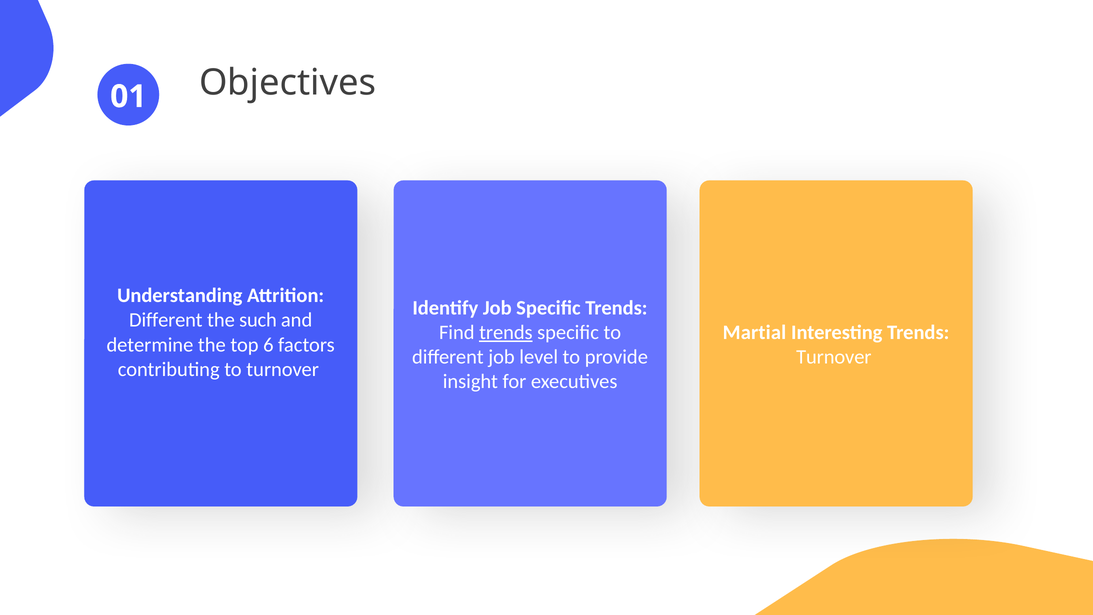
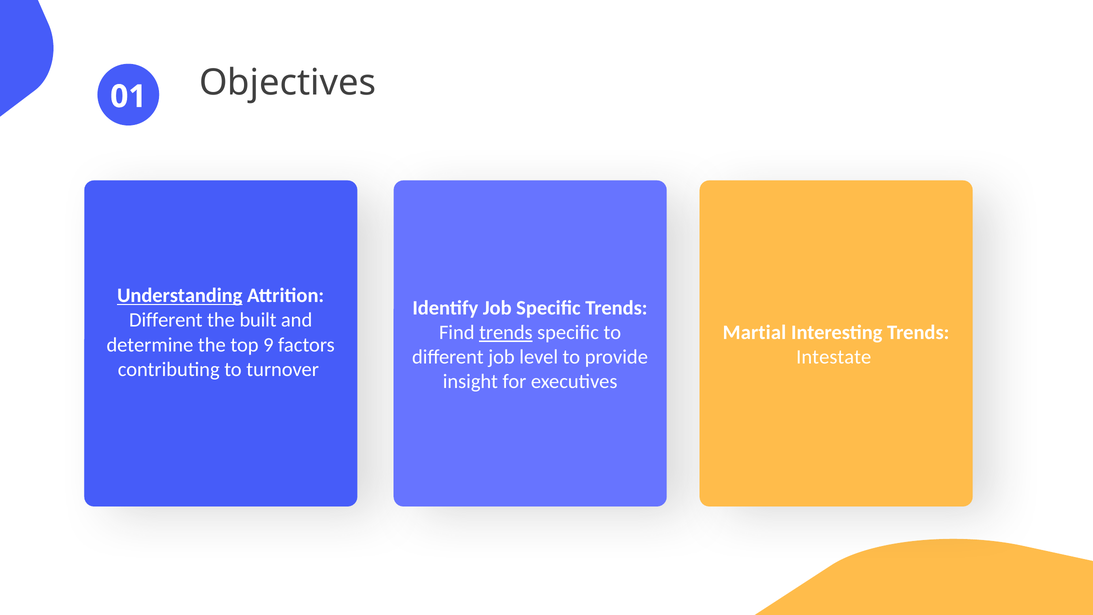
Understanding underline: none -> present (180, 296)
such: such -> built (258, 320)
6: 6 -> 9 (268, 345)
Turnover: Turnover -> Intestate (834, 357)
